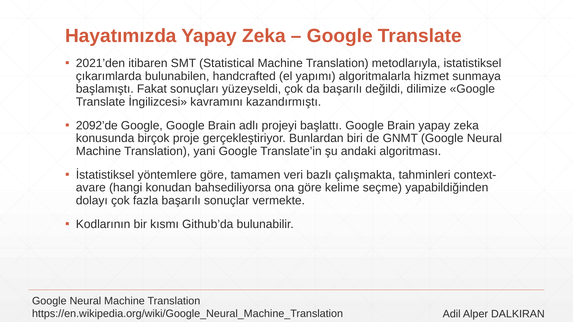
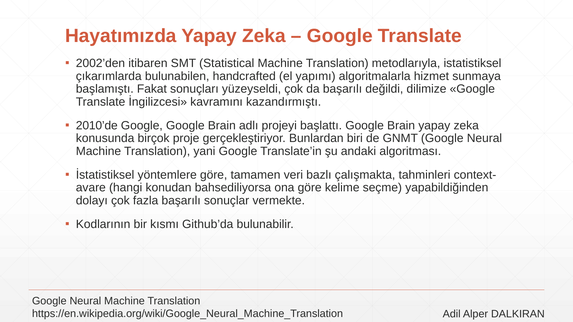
2021’den: 2021’den -> 2002’den (100, 63)
2092’de: 2092’de -> 2010’de (97, 126)
